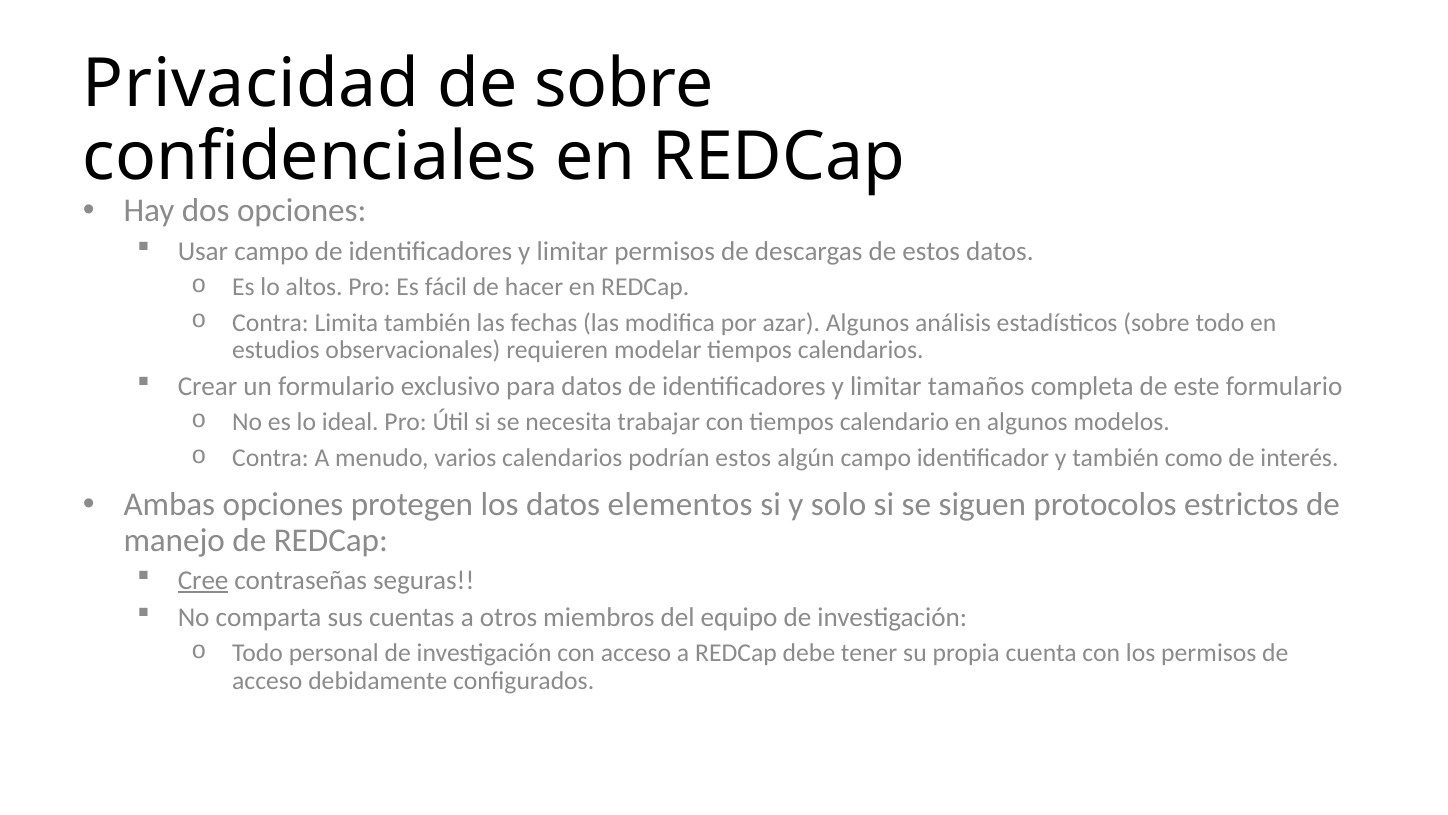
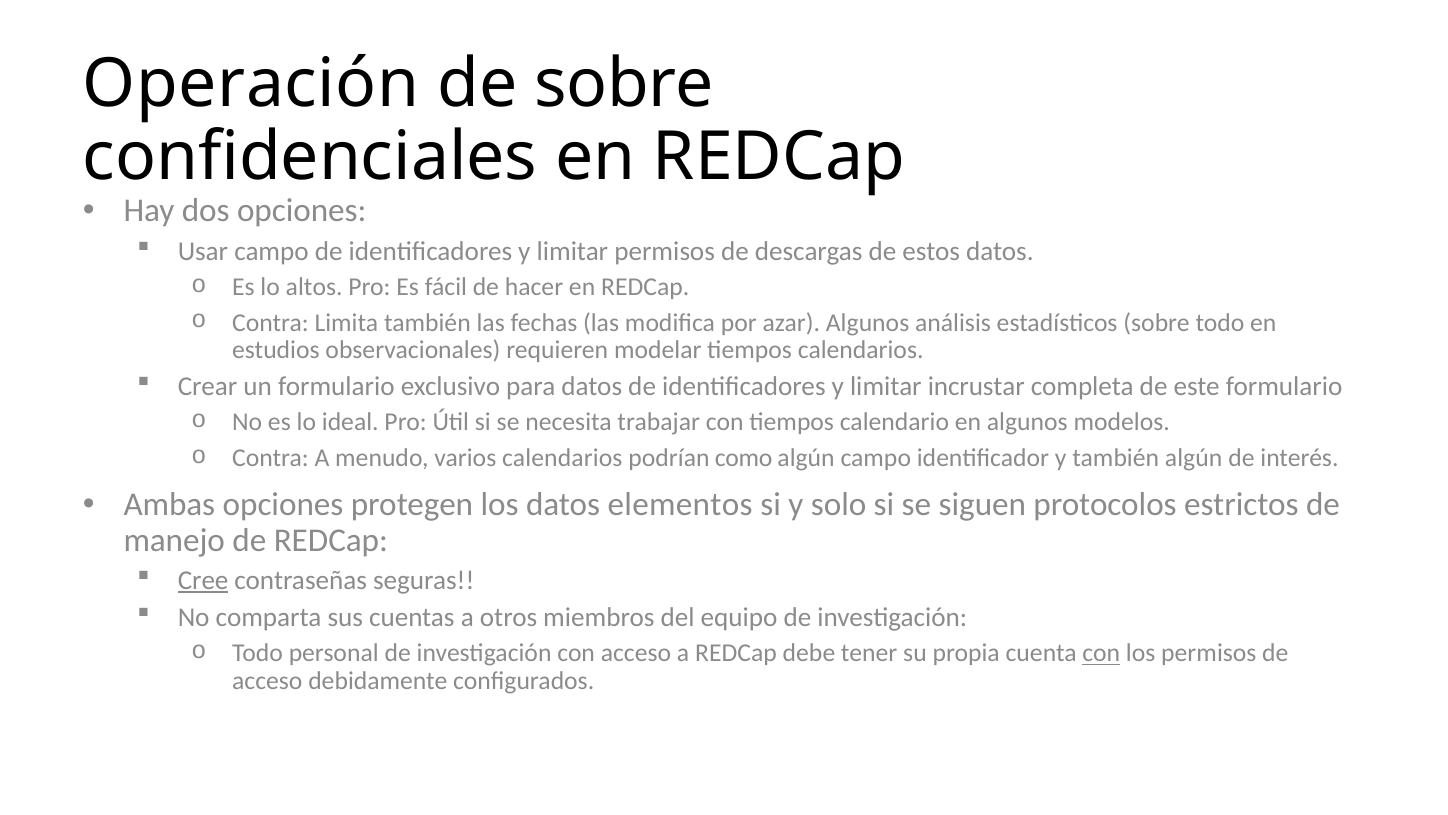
Privacidad: Privacidad -> Operación (251, 84)
tamaños: tamaños -> incrustar (976, 386)
podrían estos: estos -> como (744, 457)
también como: como -> algún (1194, 457)
con underline: none -> present (1101, 653)
